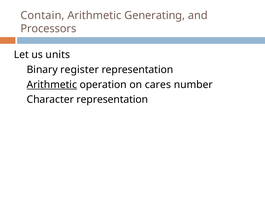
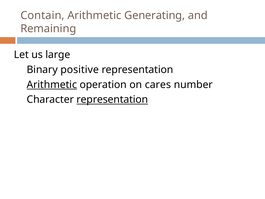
Processors: Processors -> Remaining (48, 29)
units: units -> large (58, 55)
register: register -> positive (80, 70)
representation underline: none -> present (112, 99)
